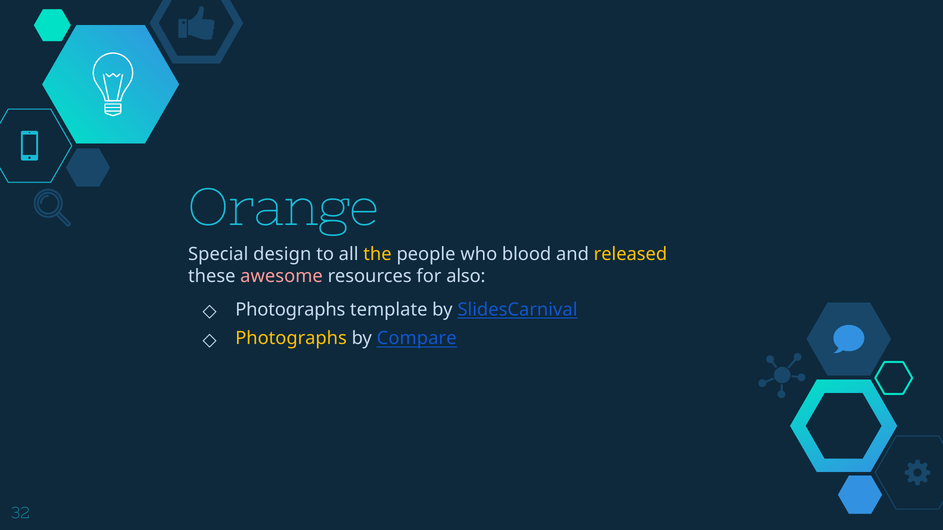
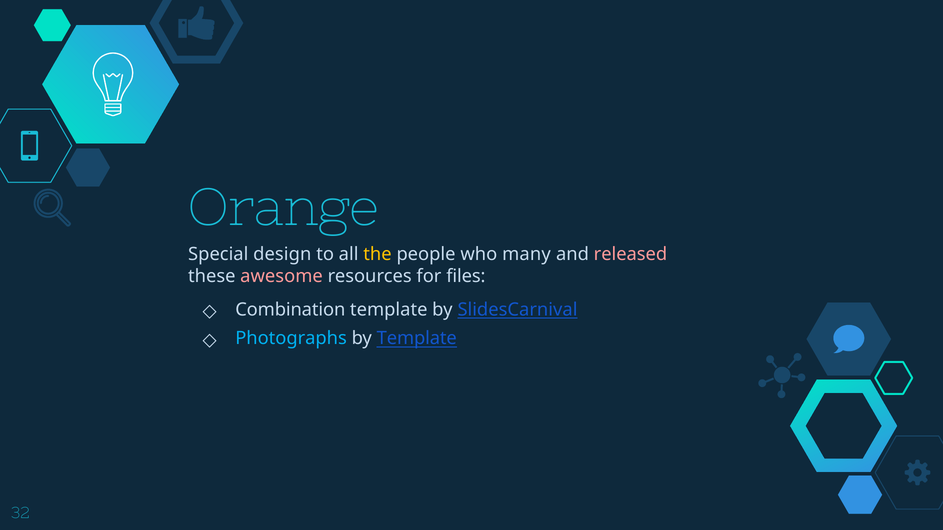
blood: blood -> many (526, 254)
released colour: yellow -> pink (630, 254)
also: also -> files (466, 276)
Photographs: Photographs -> Combination (290, 310)
Photographs colour: yellow -> light blue (291, 339)
by Compare: Compare -> Template (417, 339)
